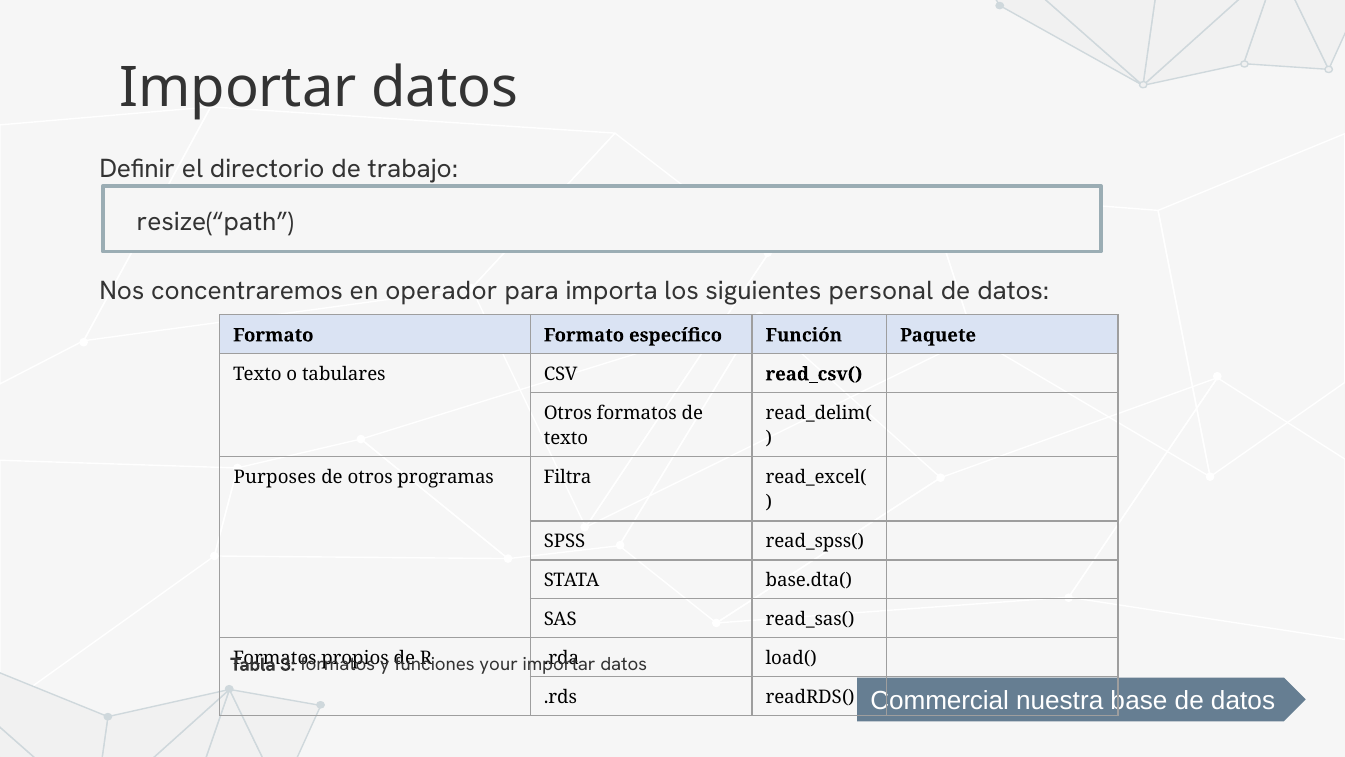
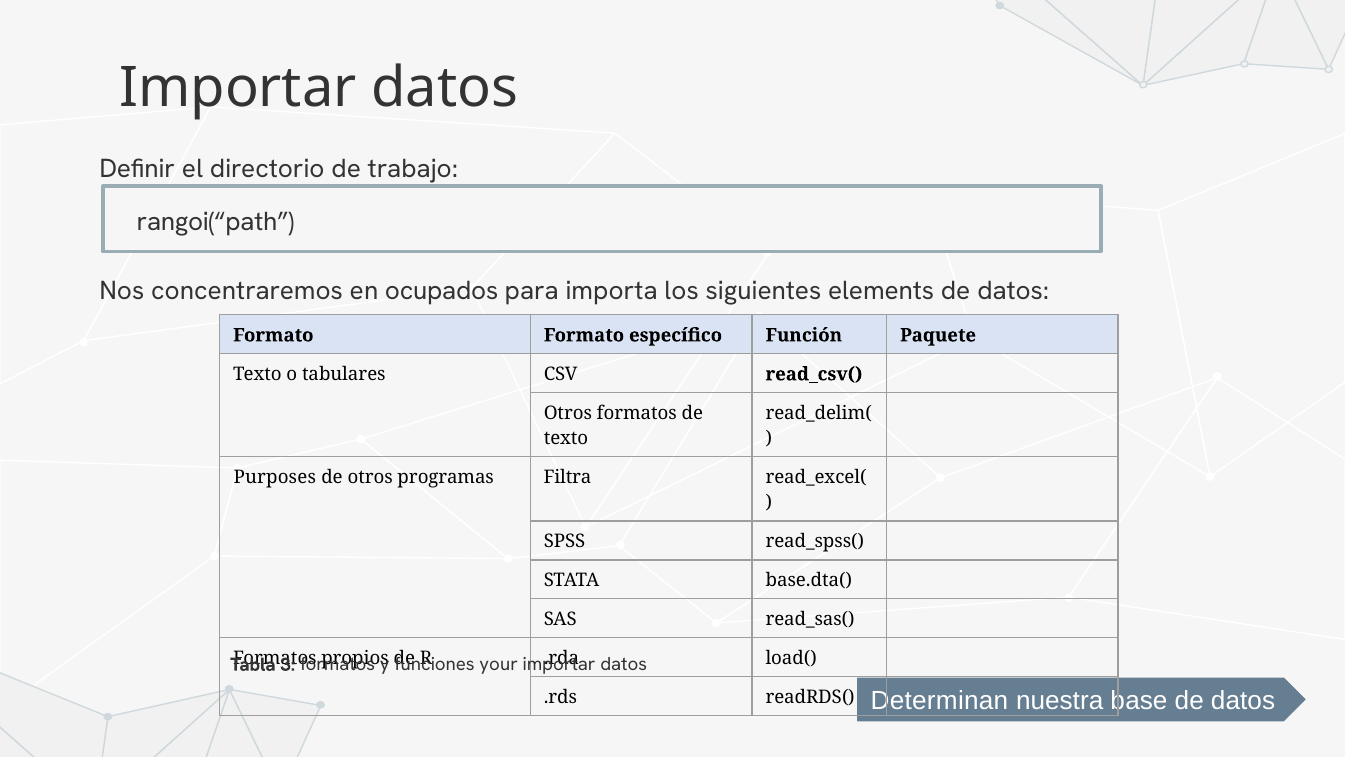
resize(“path: resize(“path -> rangoi(“path (215, 222)
operador: operador -> ocupados (442, 290)
personal: personal -> elements (881, 290)
Commercial: Commercial -> Determinan (939, 701)
